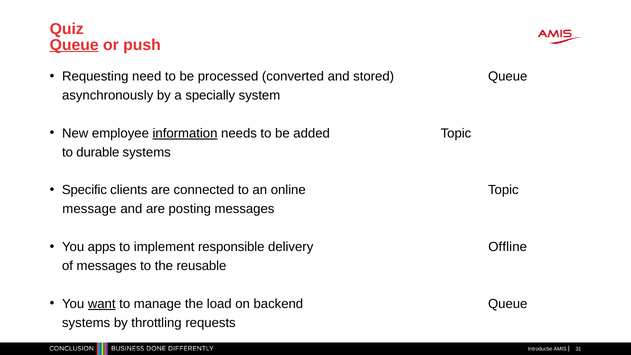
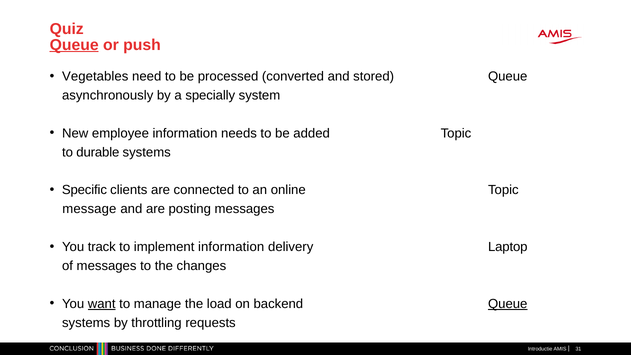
Requesting: Requesting -> Vegetables (95, 77)
information underline: present -> none (185, 133)
apps: apps -> track (102, 247)
implement responsible: responsible -> information (231, 247)
Offline: Offline -> Laptop (508, 247)
reusable: reusable -> changes (201, 266)
Queue underline: none -> present (508, 304)
